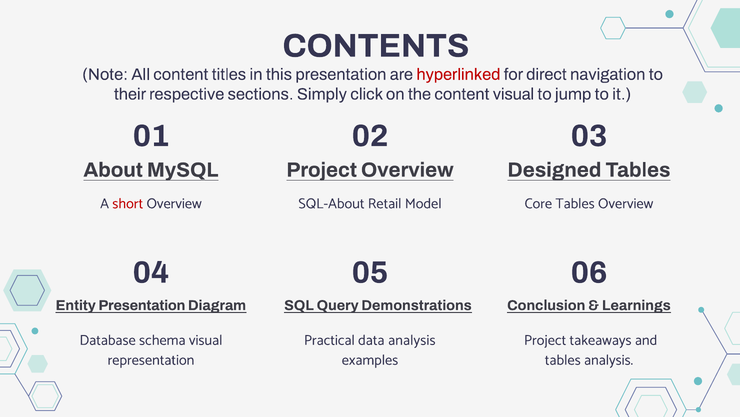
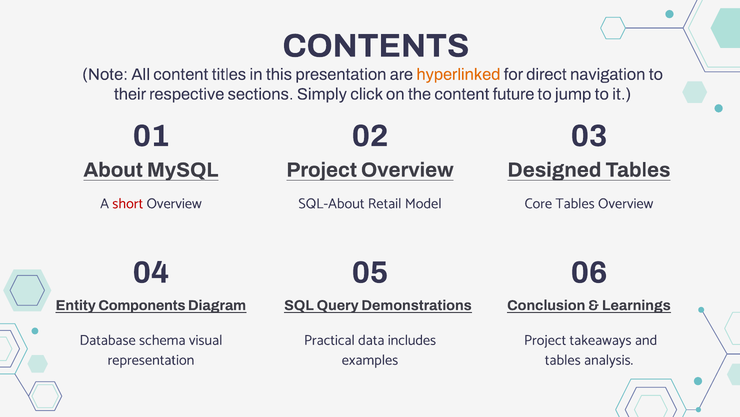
hyperlinked colour: red -> orange (458, 74)
content visual: visual -> future (514, 94)
Entity Presentation: Presentation -> Components (142, 305)
data analysis: analysis -> includes (412, 339)
